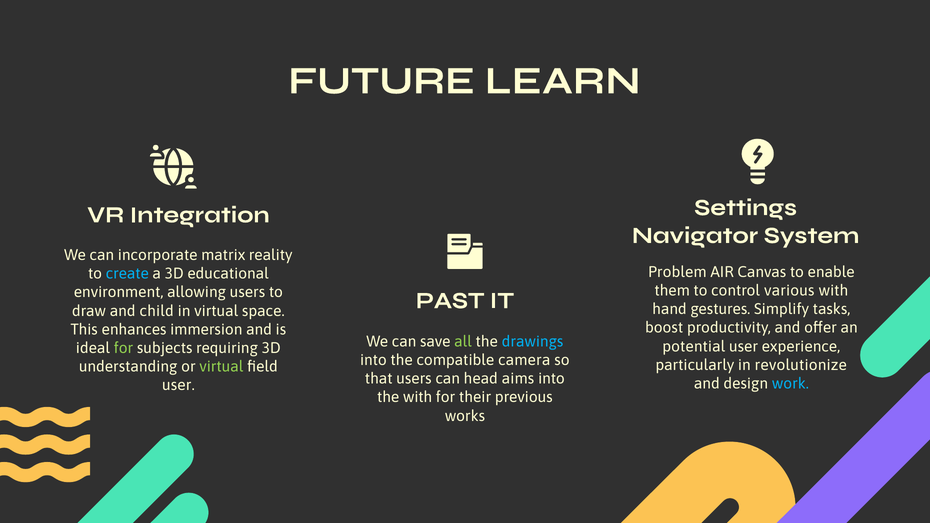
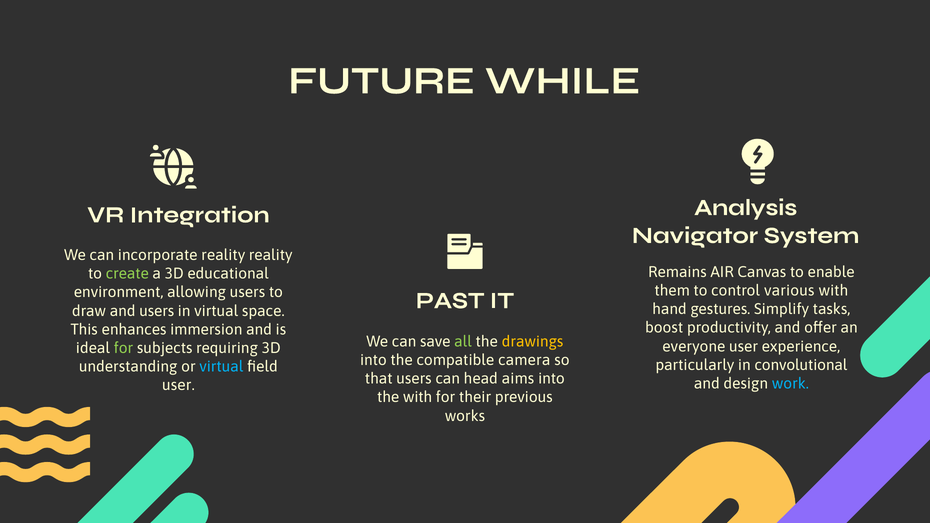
LEARN: LEARN -> WHILE (563, 81)
Settings: Settings -> Analysis (746, 207)
incorporate matrix: matrix -> reality (223, 255)
Problem: Problem -> Remains (677, 272)
create colour: light blue -> light green (127, 274)
and child: child -> users (157, 311)
drawings colour: light blue -> yellow (533, 342)
potential: potential -> everyone (694, 347)
revolutionize: revolutionize -> convolutional (801, 365)
virtual colour: light green -> light blue (221, 367)
